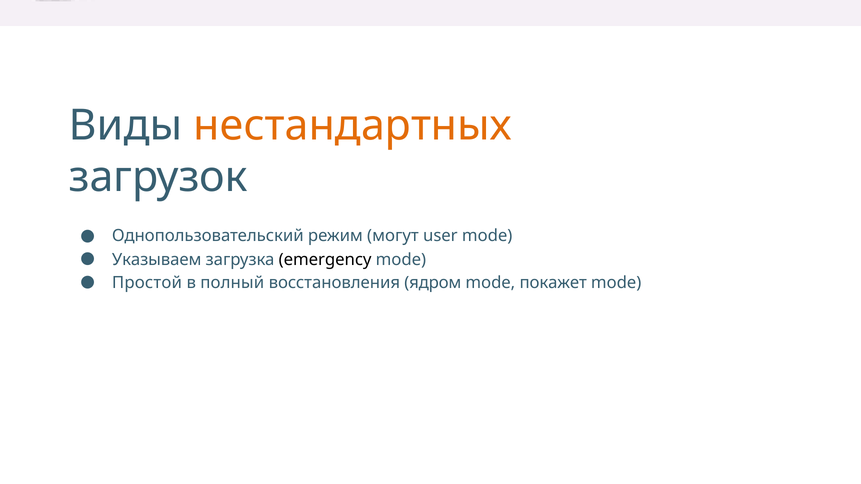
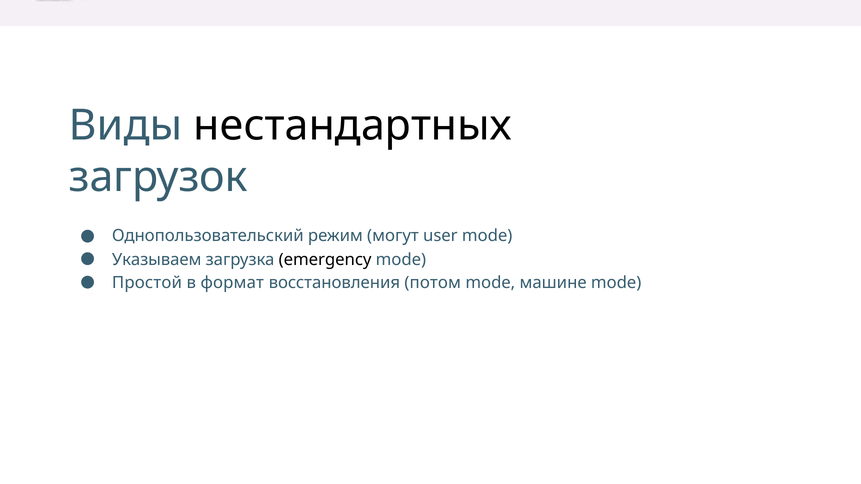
нестандартных colour: orange -> black (353, 125)
полный: полный -> формат (232, 283)
ядром: ядром -> потом (433, 283)
покажет: покажет -> машине (553, 283)
